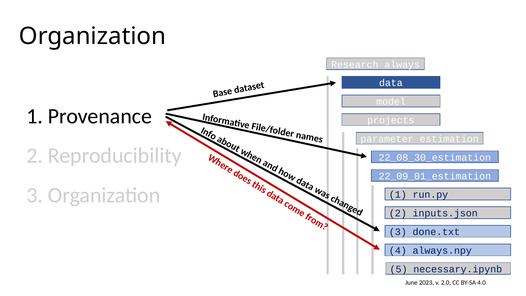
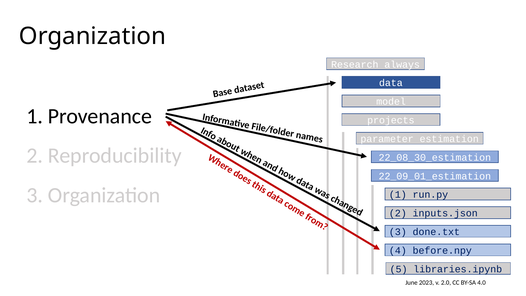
always.npy: always.npy -> before.npy (442, 250)
necessary.ipynb: necessary.ipynb -> libraries.ipynb (458, 269)
